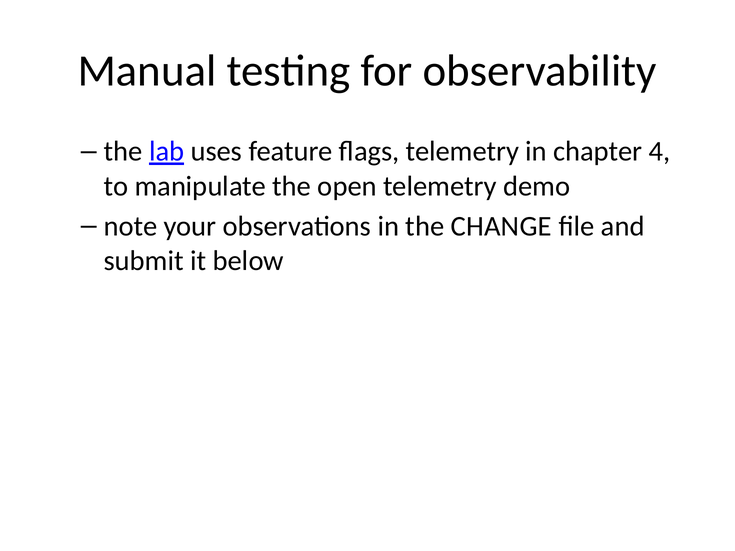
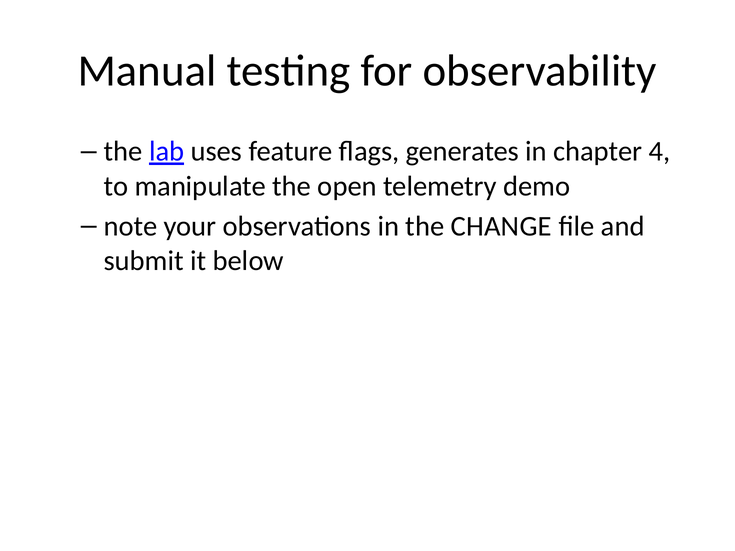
flags telemetry: telemetry -> generates (462, 151)
